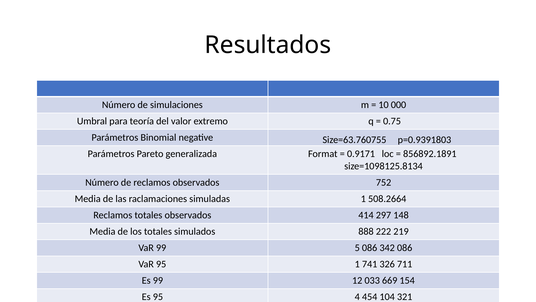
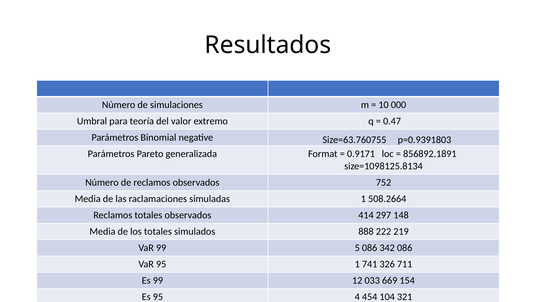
0.75: 0.75 -> 0.47 (392, 121)
